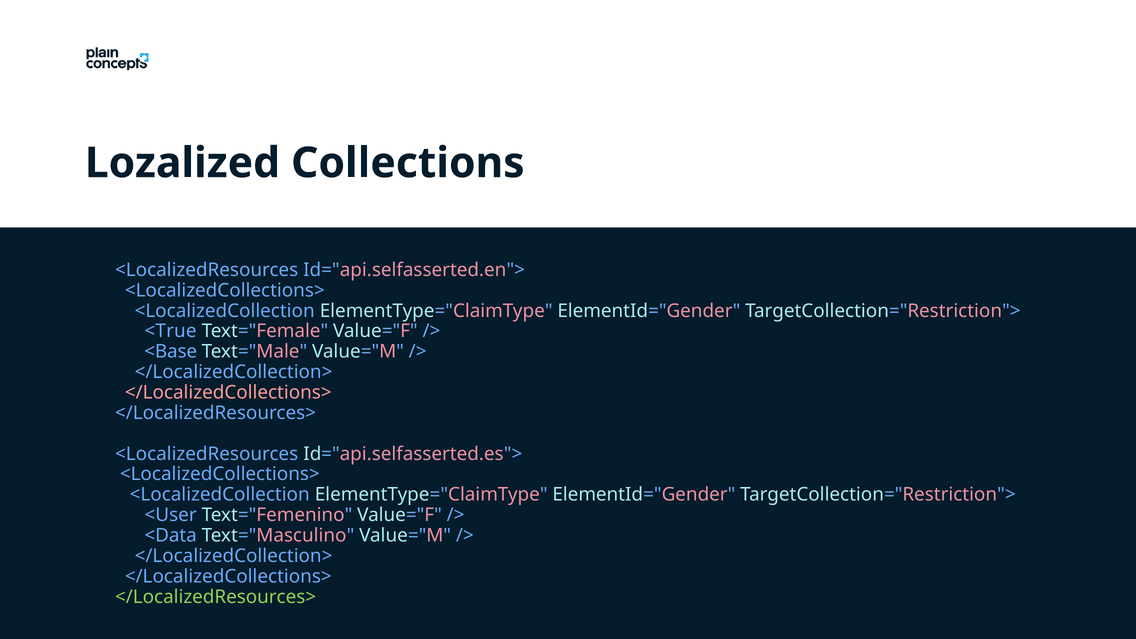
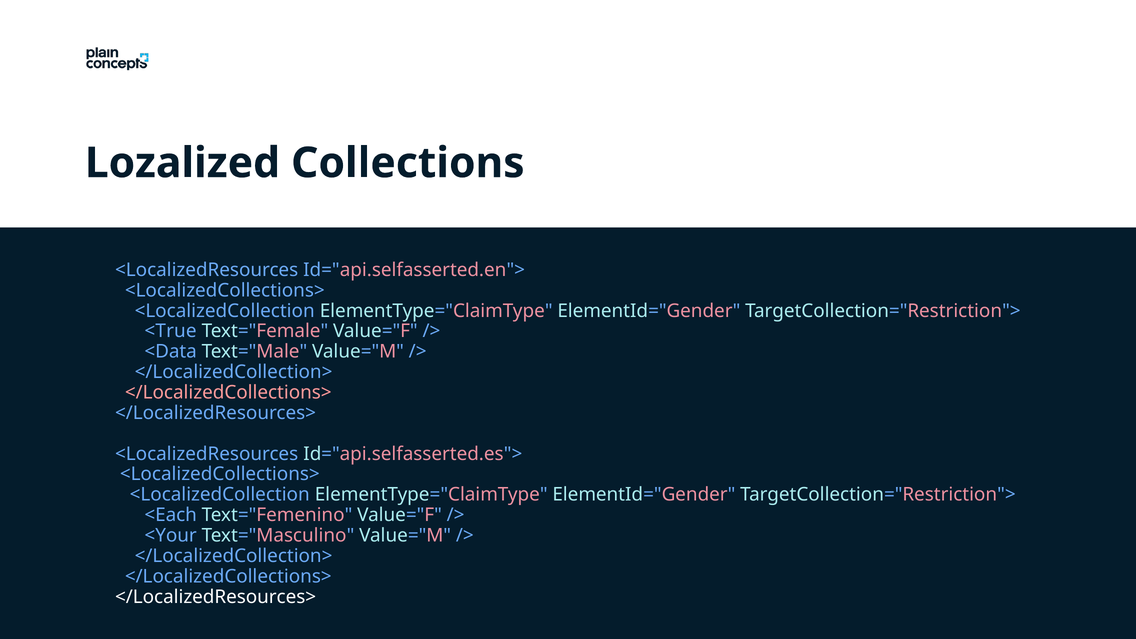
<Base: <Base -> <Data (171, 352)
<User: <User -> <Each (171, 515)
<Data: <Data -> <Your (171, 536)
</LocalizedResources> colour: light green -> white (216, 597)
